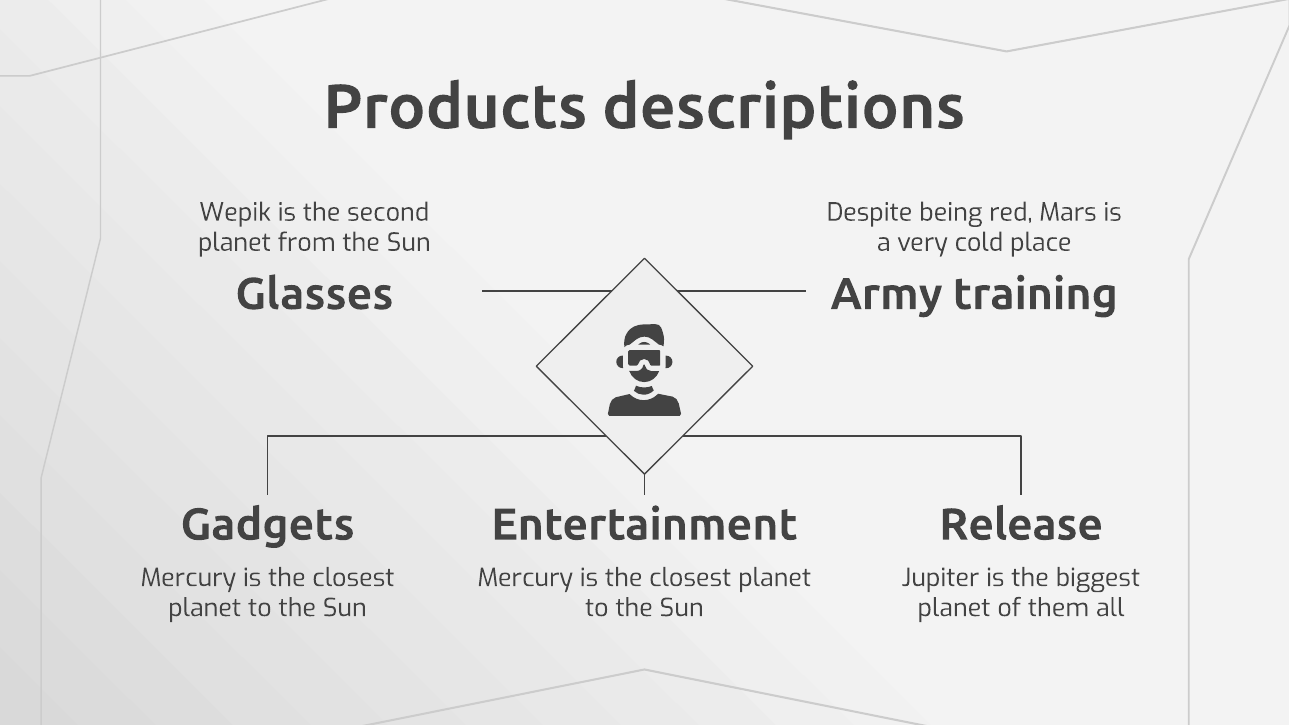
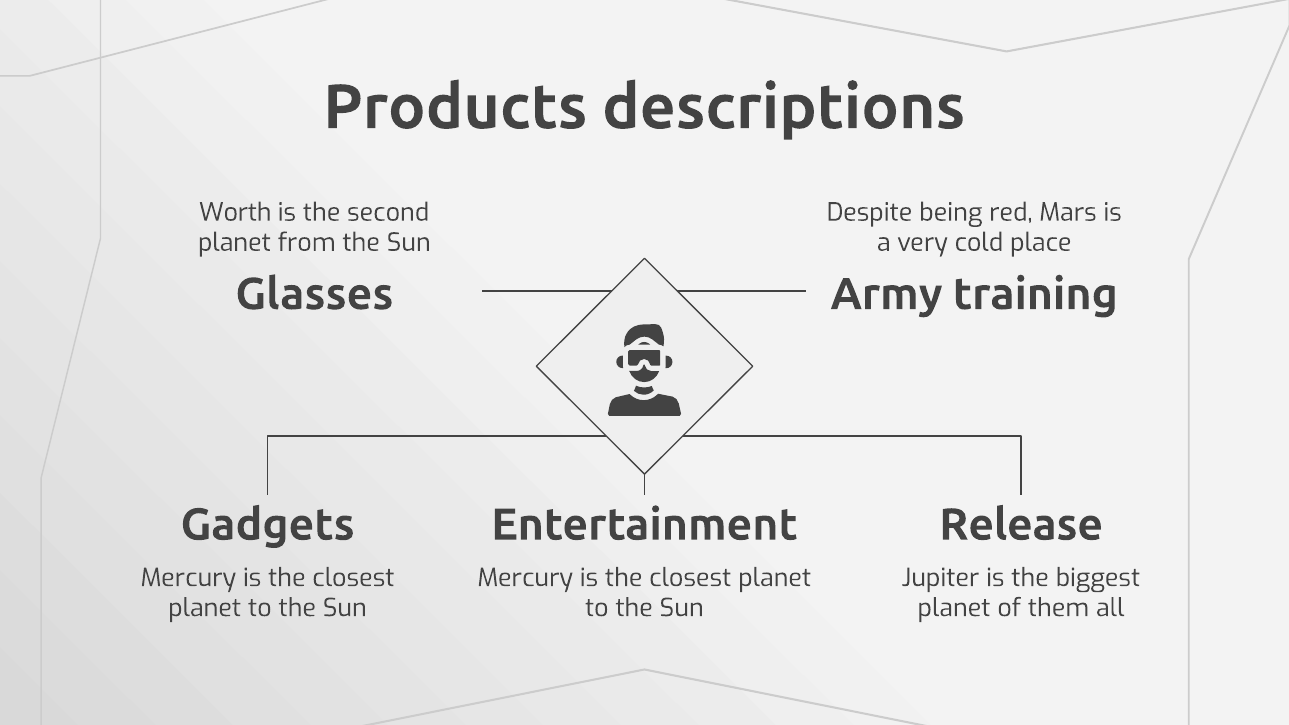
Wepik: Wepik -> Worth (235, 212)
